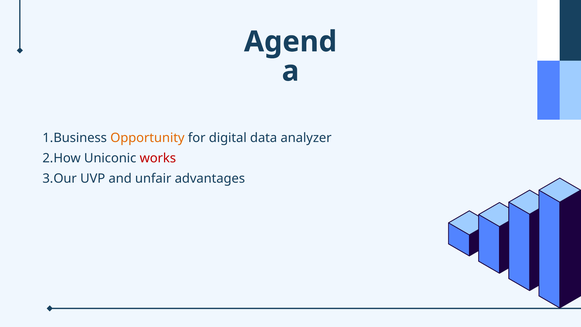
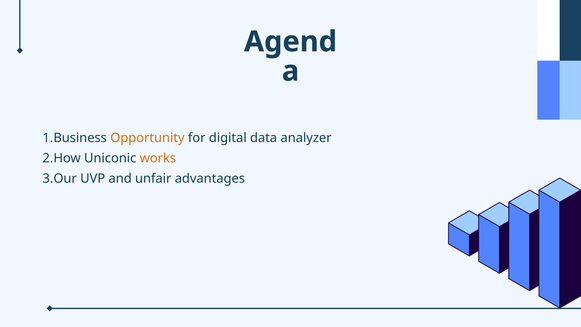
works colour: red -> orange (158, 158)
